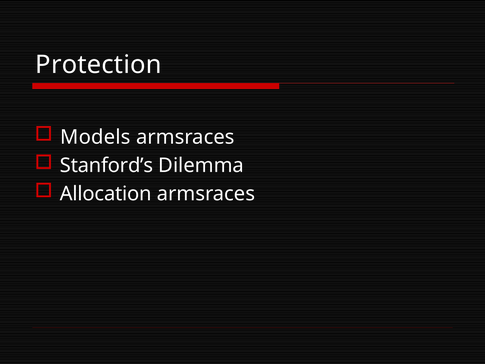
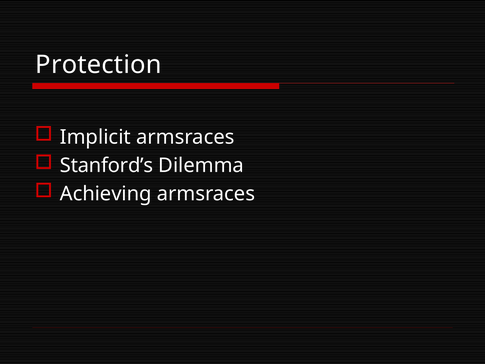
Models: Models -> Implicit (95, 137)
Allocation: Allocation -> Achieving (106, 194)
